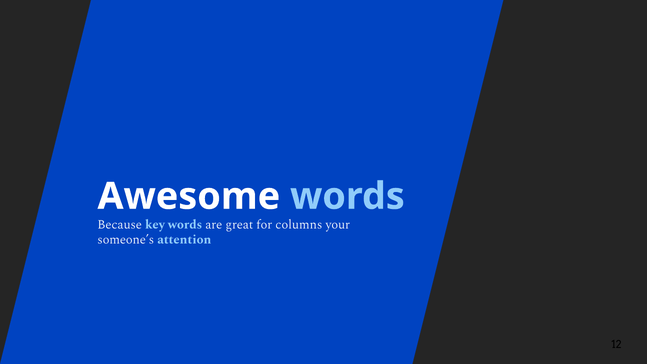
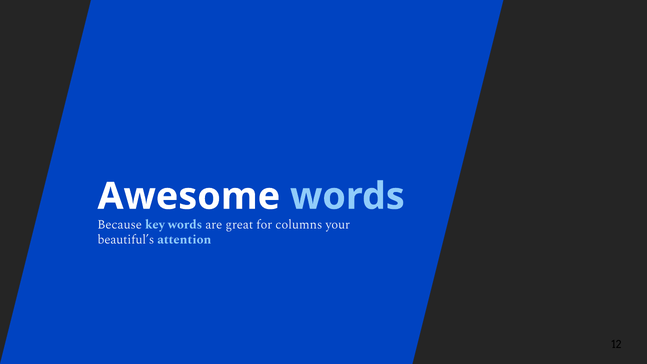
someone’s: someone’s -> beautiful’s (126, 240)
